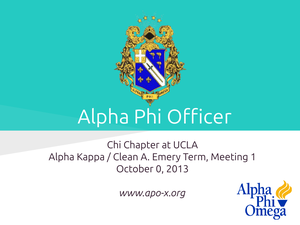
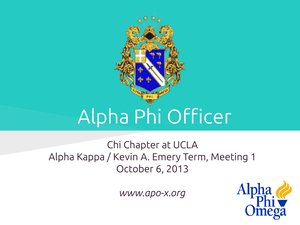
Clean: Clean -> Kevin (126, 157)
0: 0 -> 6 (160, 169)
